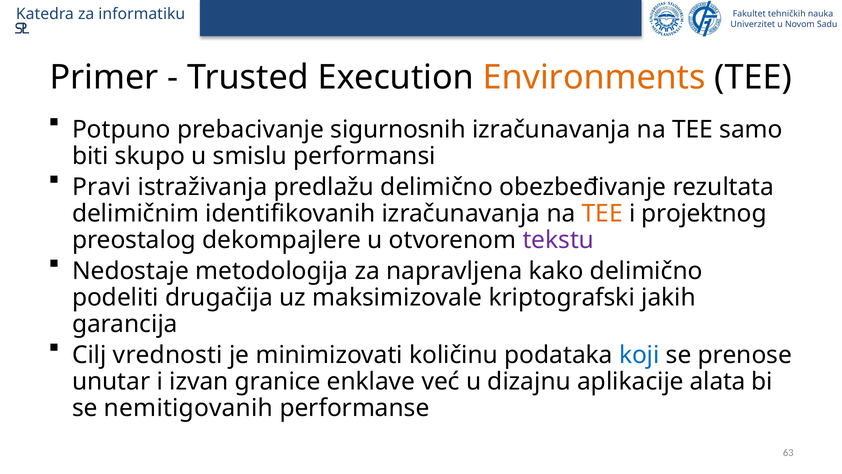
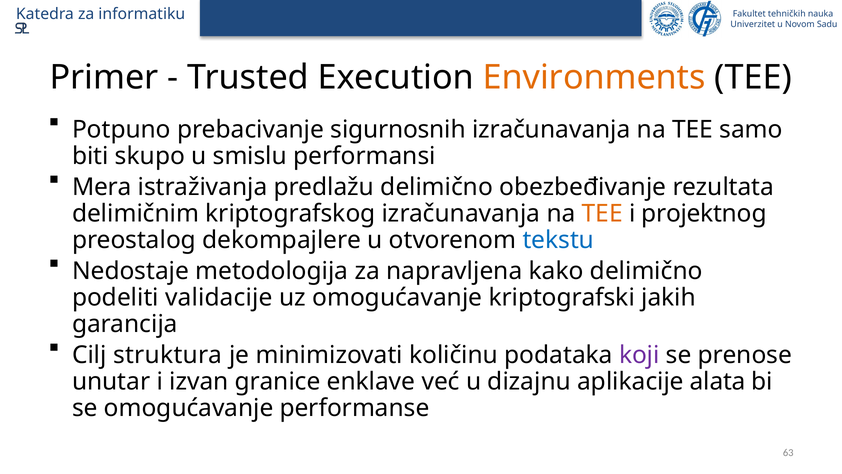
Pravi: Pravi -> Mera (102, 187)
identifikovanih: identifikovanih -> kriptografskog (290, 214)
tekstu colour: purple -> blue (558, 240)
drugačija: drugačija -> validacije (219, 298)
uz maksimizovale: maksimizovale -> omogućavanje (397, 298)
vrednosti: vrednosti -> struktura (168, 355)
koji colour: blue -> purple (639, 355)
se nemitigovanih: nemitigovanih -> omogućavanje (189, 408)
